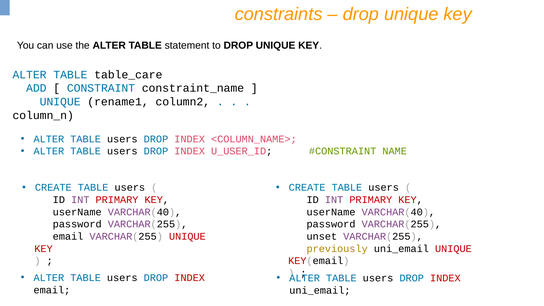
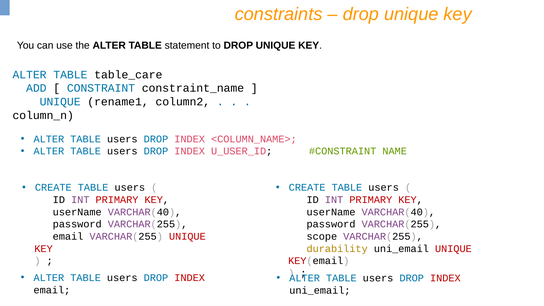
unset: unset -> scope (322, 236)
previously: previously -> durability (337, 249)
